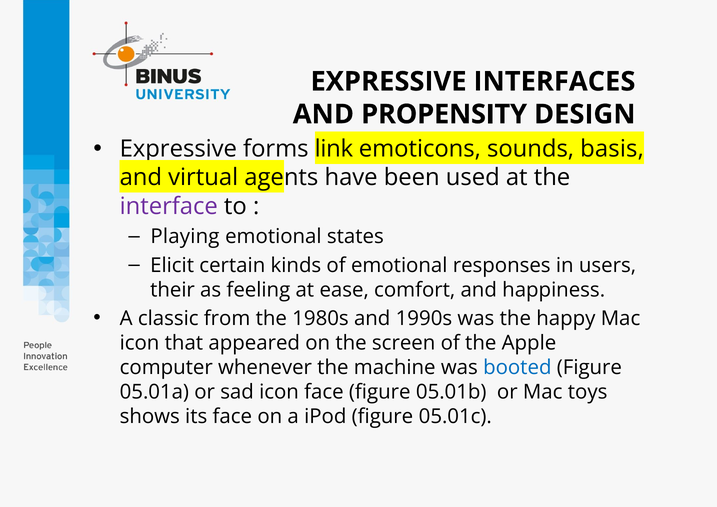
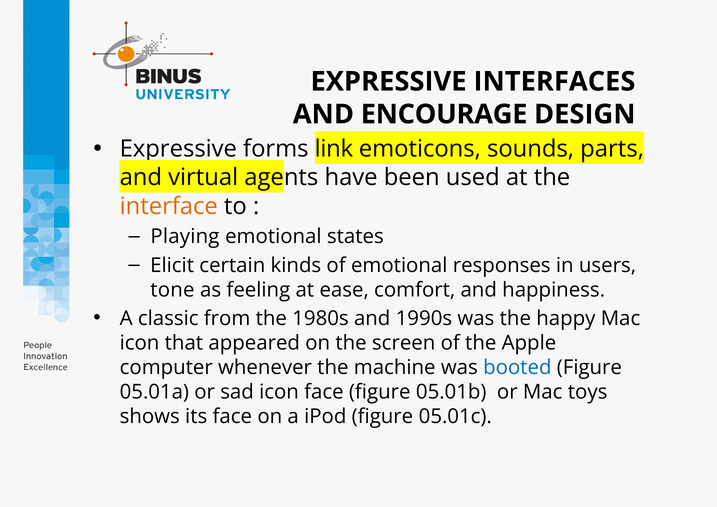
PROPENSITY: PROPENSITY -> ENCOURAGE (444, 114)
basis: basis -> parts (612, 149)
interface colour: purple -> orange (169, 206)
their: their -> tone (172, 290)
